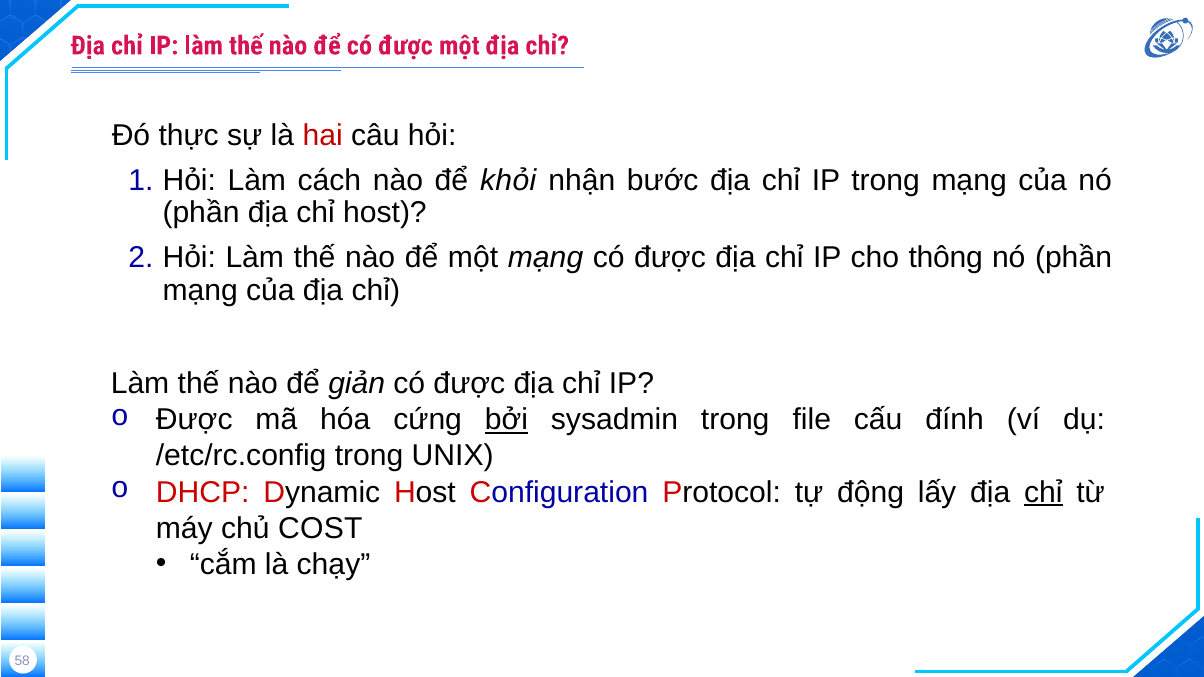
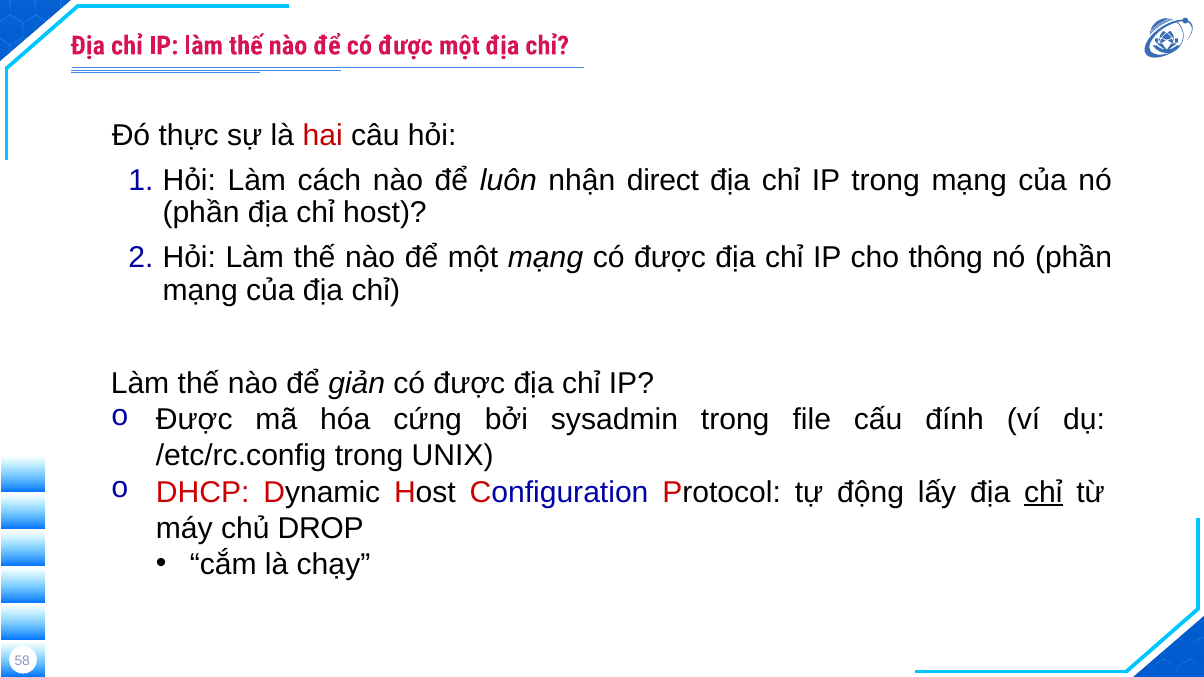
khỏi: khỏi -> luôn (508, 180)
bước: bước -> direct (663, 180)
bởi underline: present -> none (506, 420)
COST: COST -> DROP (321, 528)
